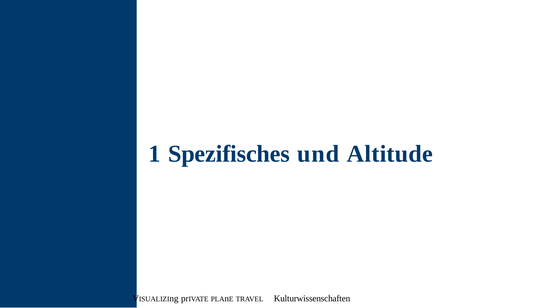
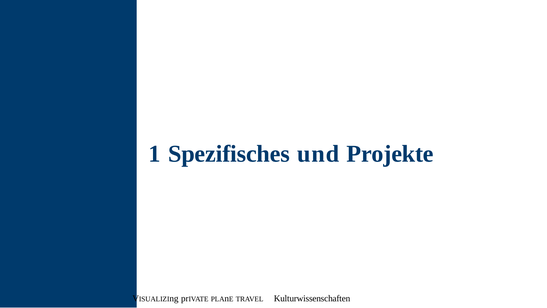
Altitude: Altitude -> Projekte (390, 154)
